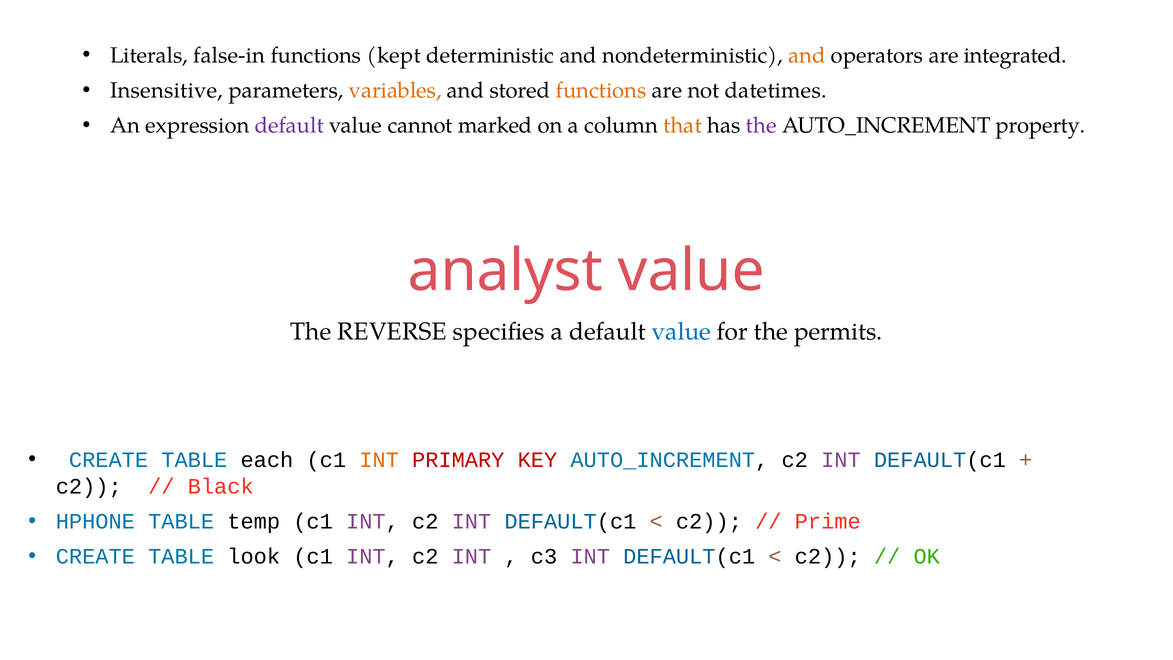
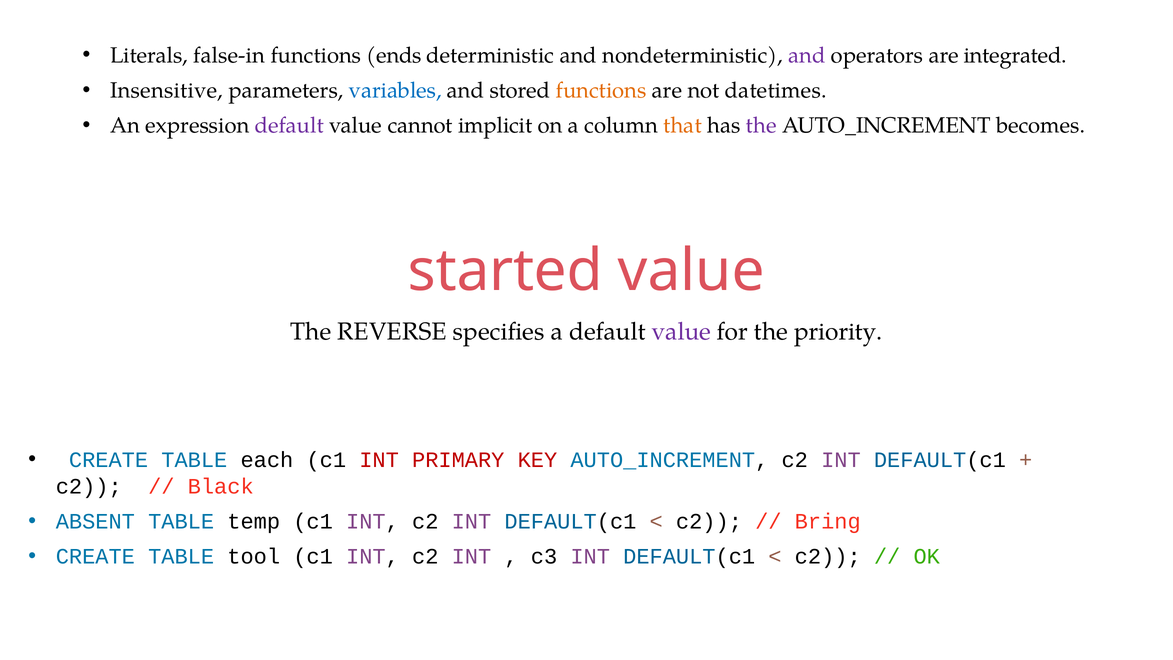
kept: kept -> ends (394, 55)
and colour: orange -> purple (807, 55)
variables colour: orange -> blue (395, 90)
marked: marked -> implicit (495, 126)
property: property -> becomes (1041, 126)
analyst: analyst -> started (505, 271)
value colour: blue -> purple (681, 331)
permits: permits -> priority (838, 331)
INT colour: orange -> red (379, 460)
HPHONE: HPHONE -> ABSENT (95, 521)
Prime: Prime -> Bring (828, 521)
look: look -> tool (254, 557)
